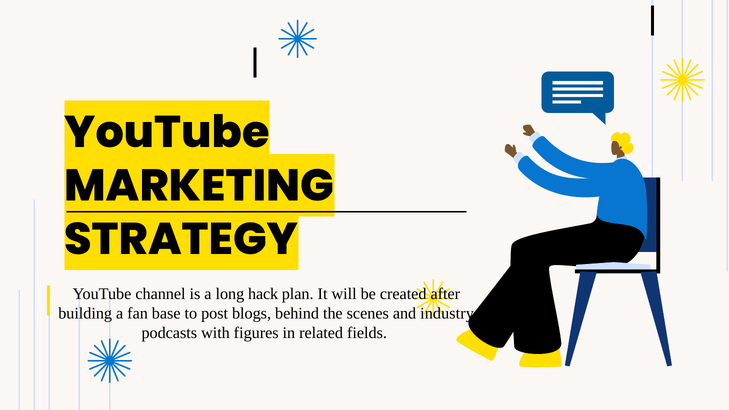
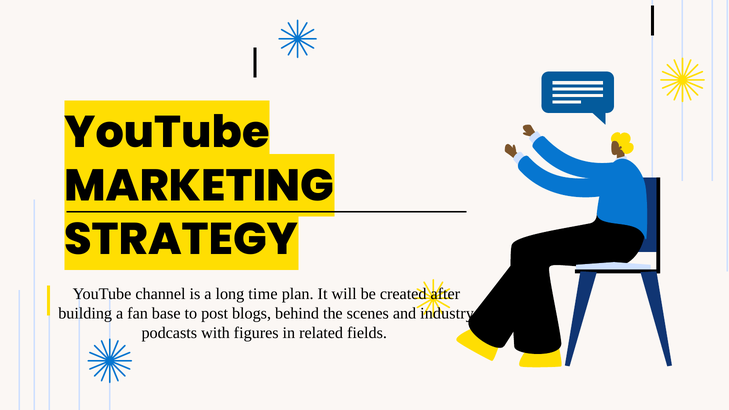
hack: hack -> time (263, 294)
